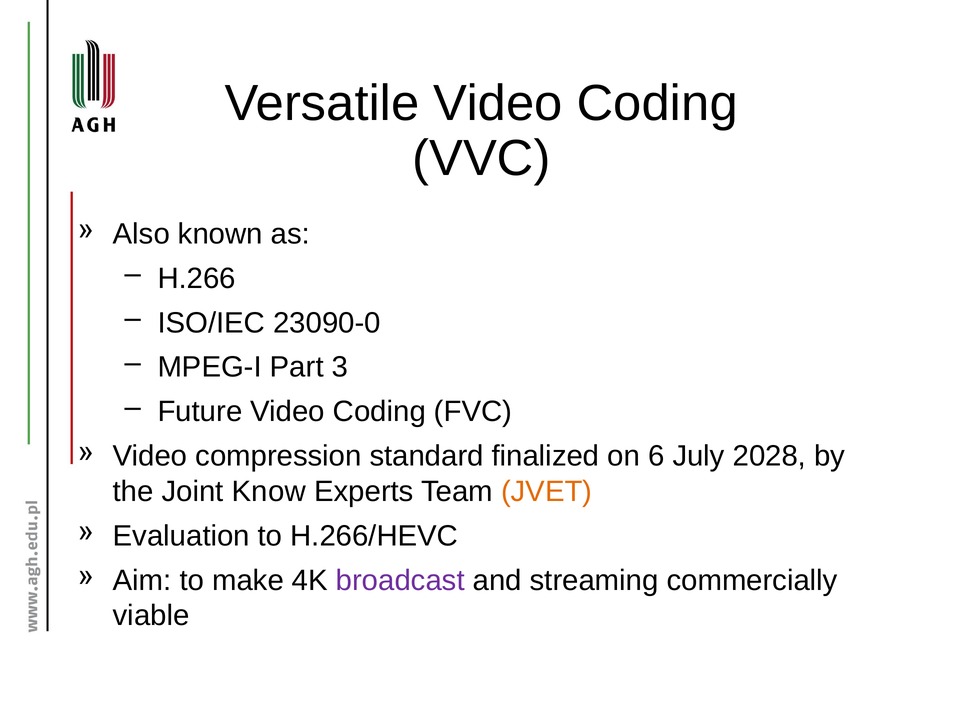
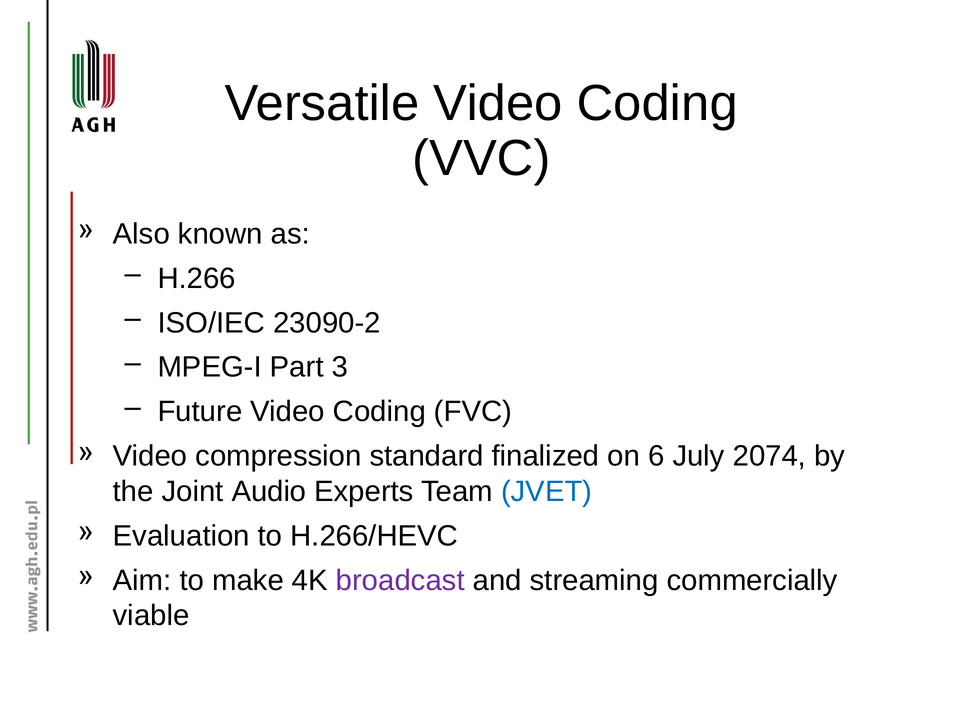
23090-0: 23090-0 -> 23090-2 (327, 323)
2028: 2028 -> 2074 (769, 456)
Know: Know -> Audio (269, 491)
JVET colour: orange -> blue (547, 491)
